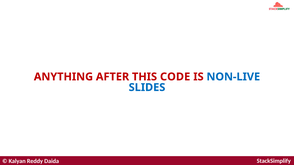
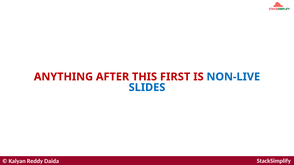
CODE: CODE -> FIRST (175, 77)
